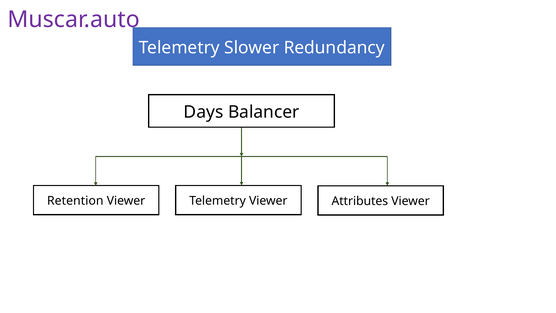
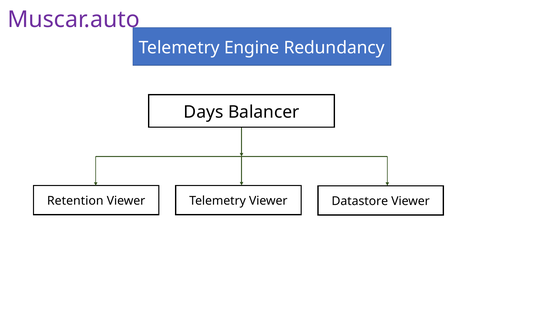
Slower: Slower -> Engine (252, 48)
Attributes: Attributes -> Datastore (360, 201)
